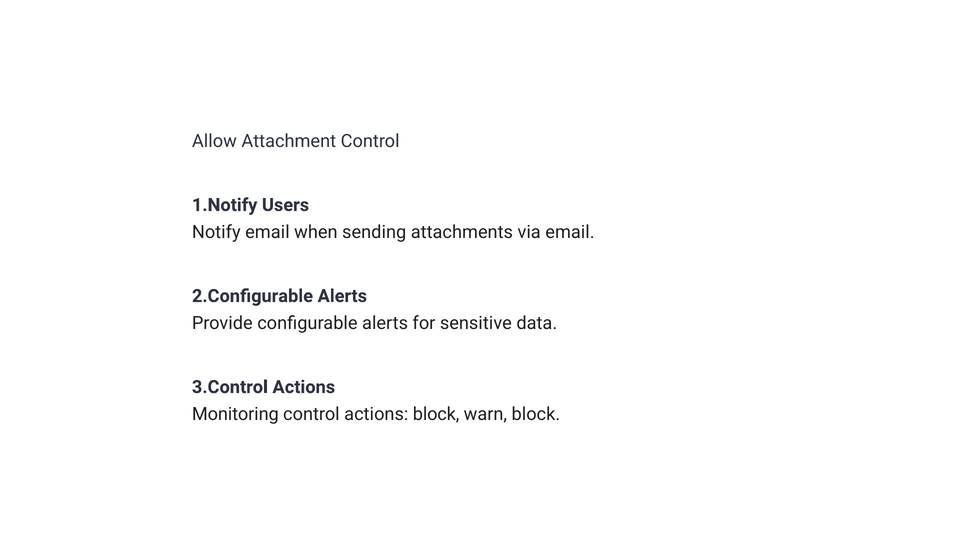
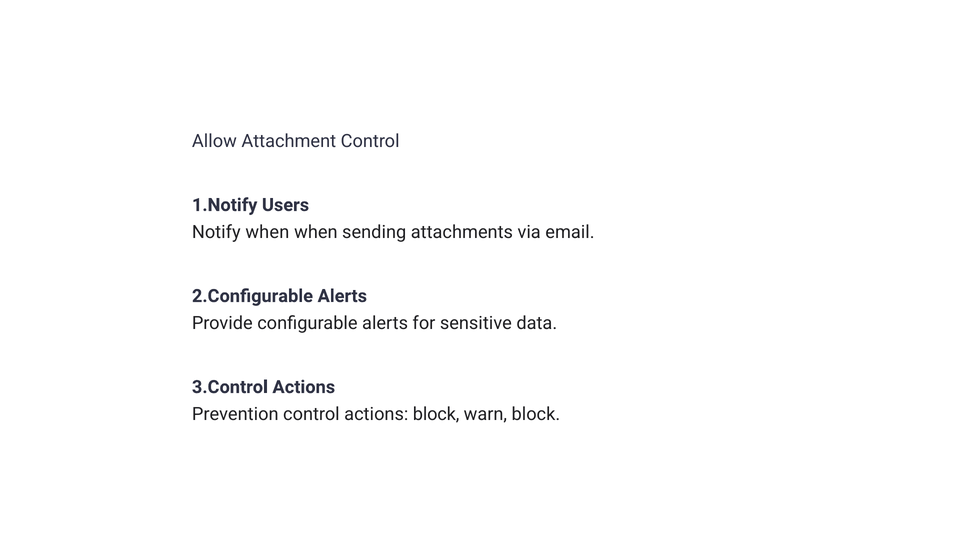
Notify email: email -> when (267, 232)
Monitoring: Monitoring -> Prevention (235, 415)
